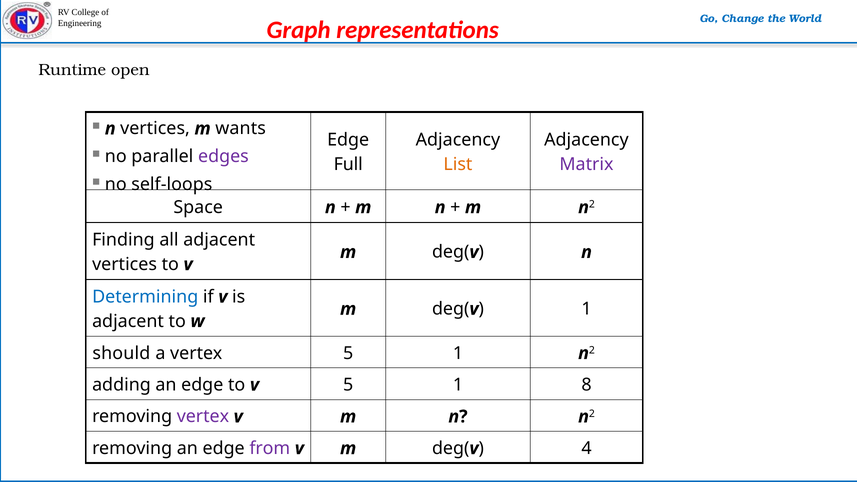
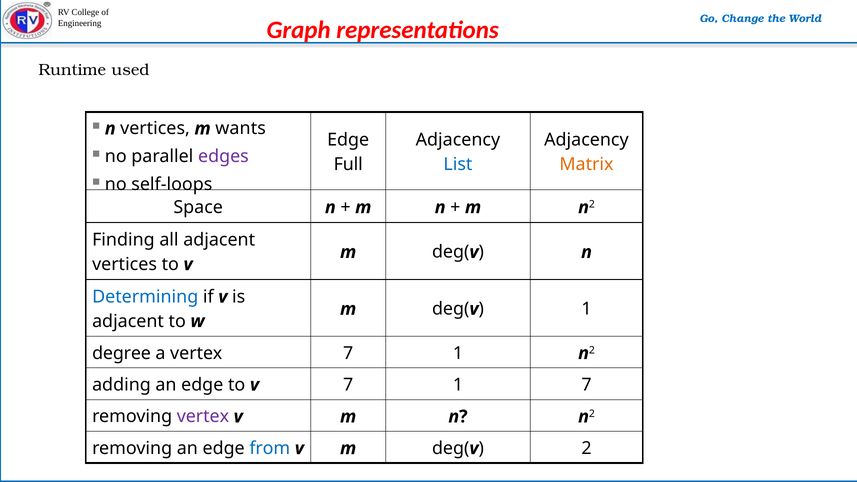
open: open -> used (130, 70)
List colour: orange -> blue (458, 164)
Matrix colour: purple -> orange (586, 164)
should: should -> degree (122, 353)
vertex 5: 5 -> 7 (348, 353)
v 5: 5 -> 7 (348, 385)
1 8: 8 -> 7 (586, 385)
from colour: purple -> blue (270, 448)
4: 4 -> 2 (586, 448)
